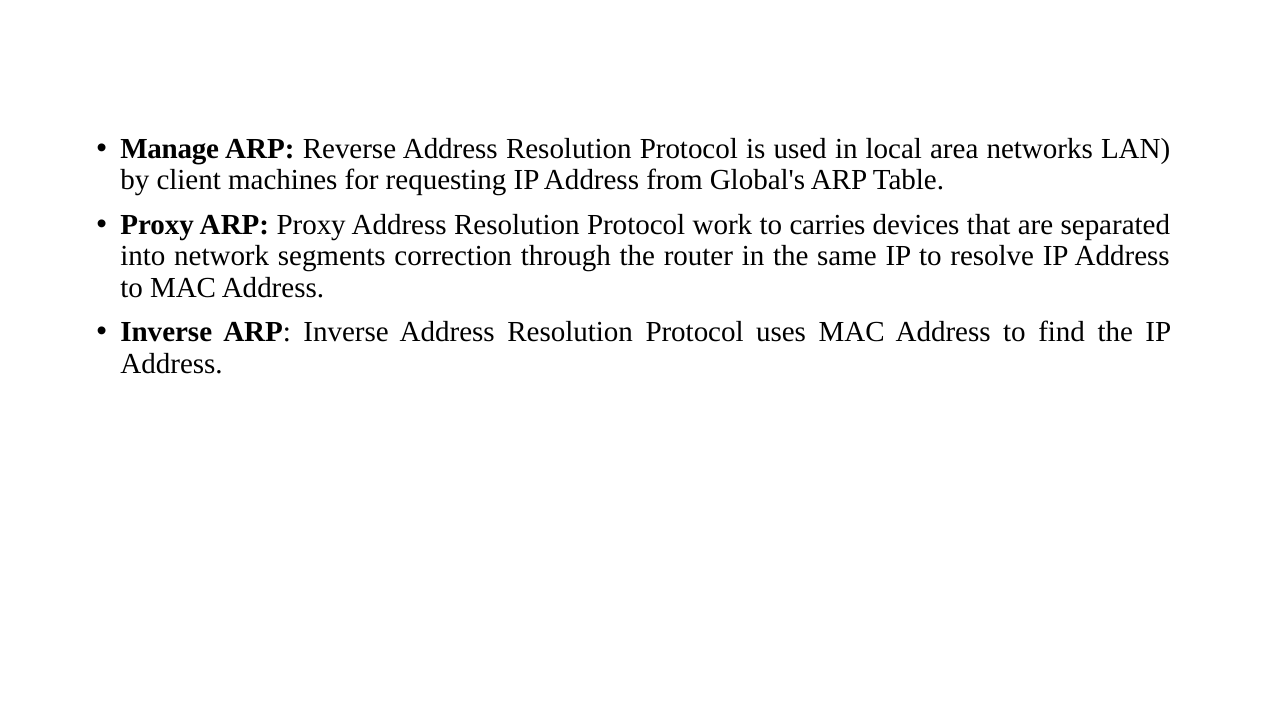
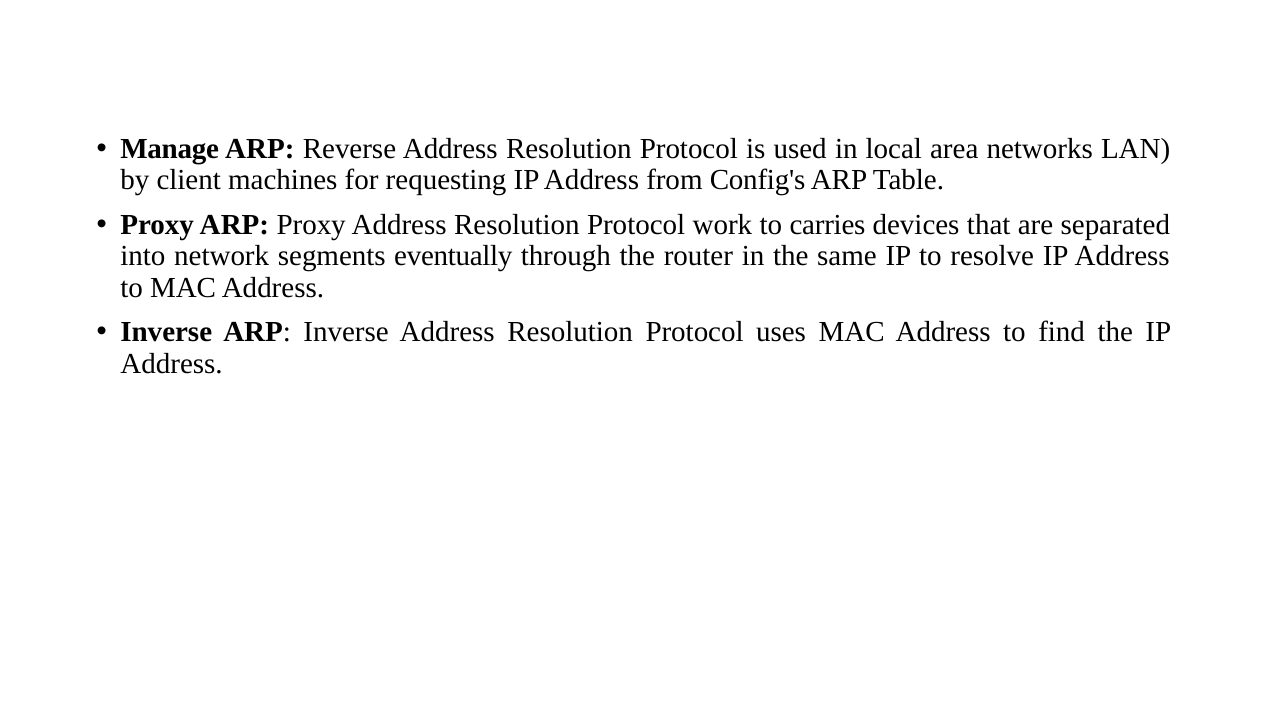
Global's: Global's -> Config's (758, 180)
correction: correction -> eventually (453, 256)
